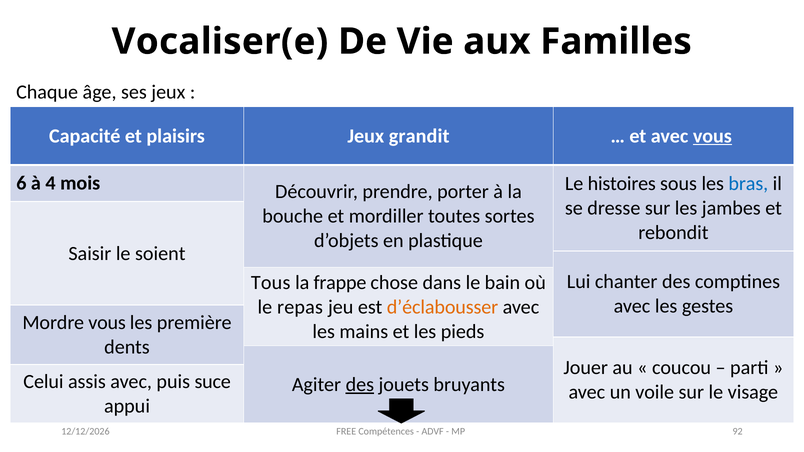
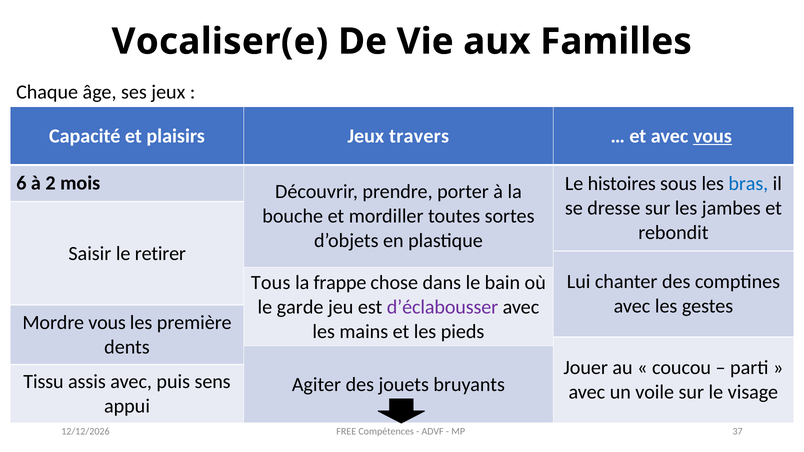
grandit: grandit -> travers (419, 136)
4: 4 -> 2 (51, 183)
soient: soient -> retirer (160, 254)
repas: repas -> garde (300, 307)
d’éclabousser colour: orange -> purple (443, 307)
Celui: Celui -> Tissu (43, 382)
suce: suce -> sens (213, 382)
des underline: present -> none (360, 385)
92: 92 -> 37 (738, 432)
